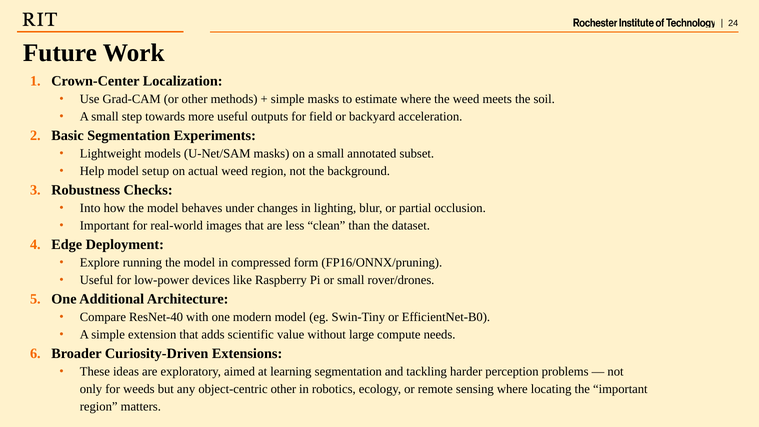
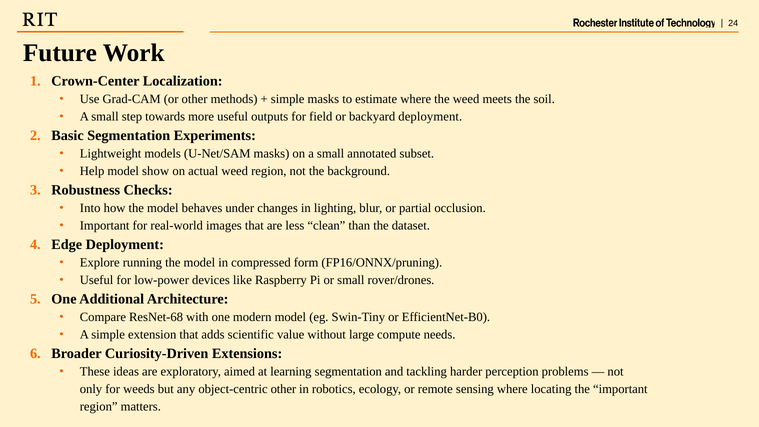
backyard acceleration: acceleration -> deployment (430, 117)
setup: setup -> show (156, 171)
ResNet-40: ResNet-40 -> ResNet-68 (156, 317)
